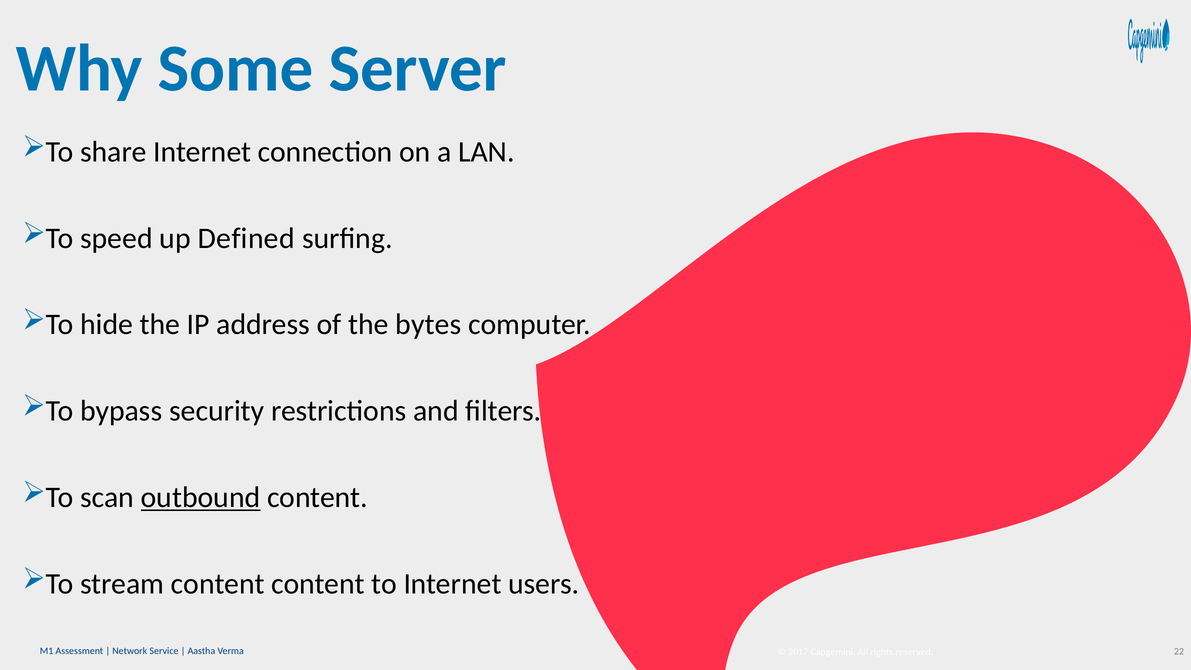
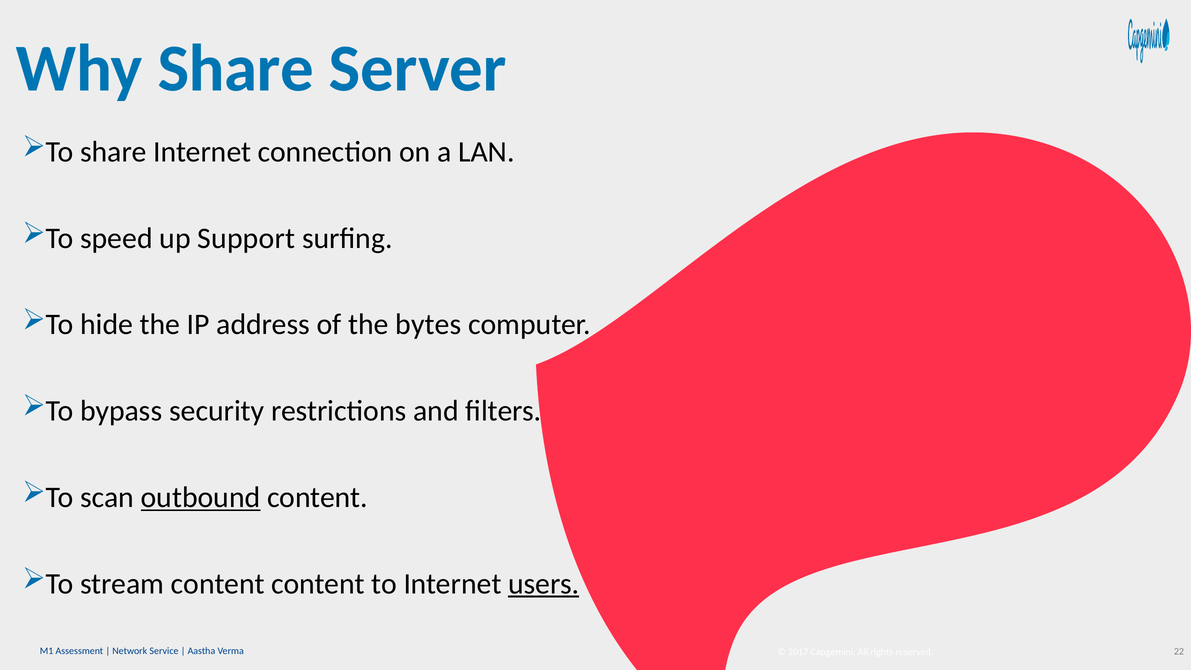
Why Some: Some -> Share (236, 69)
Defined: Defined -> Support (246, 238)
users underline: none -> present (544, 584)
